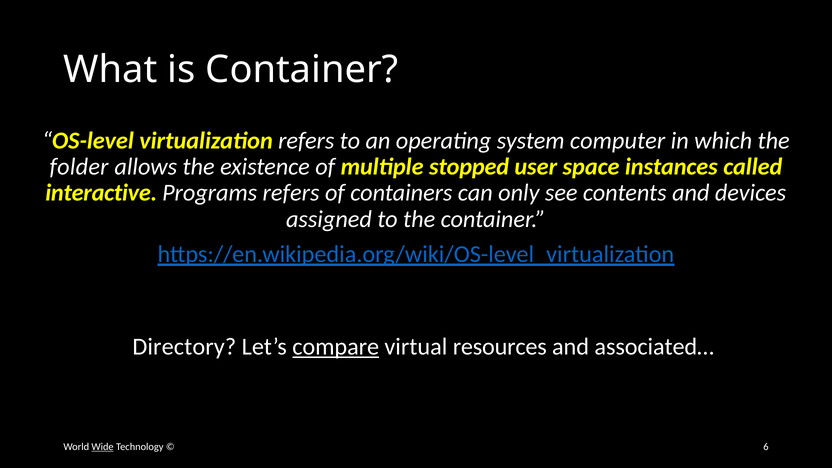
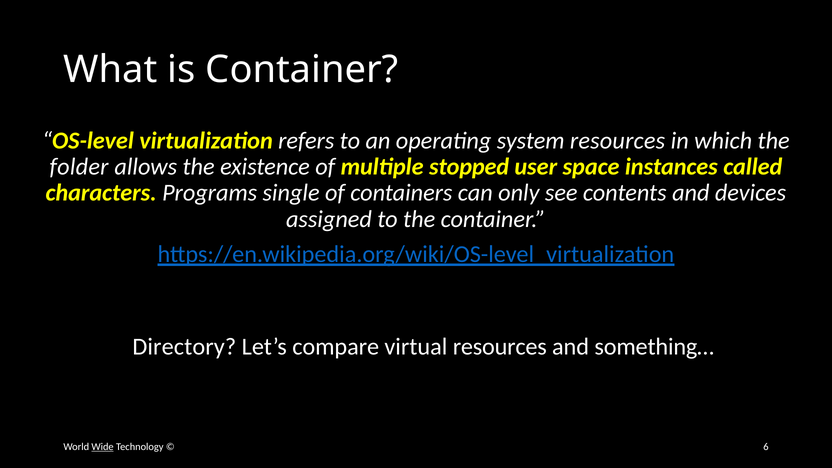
system computer: computer -> resources (618, 141)
interactive: interactive -> characters (101, 193)
Programs refers: refers -> single (291, 193)
compare underline: present -> none (336, 347)
associated…: associated… -> something… (654, 347)
